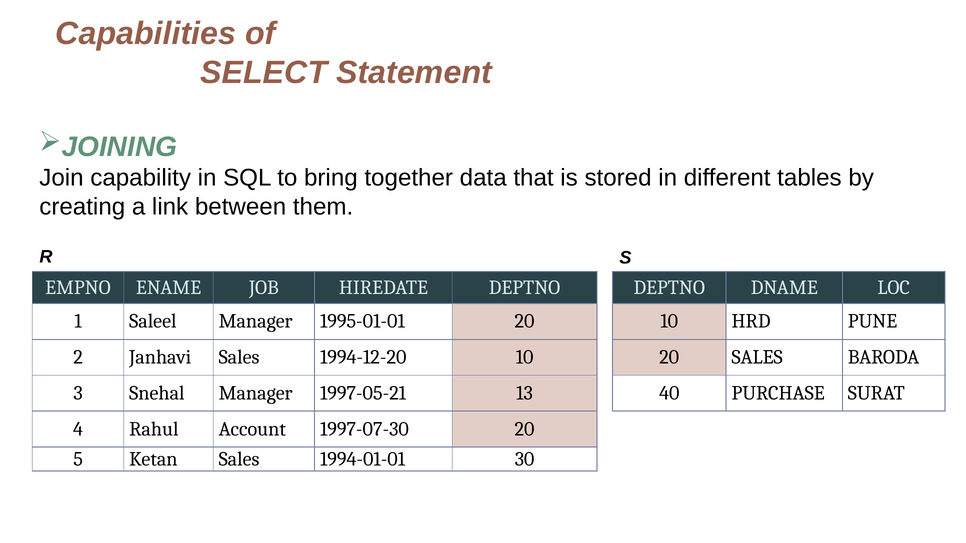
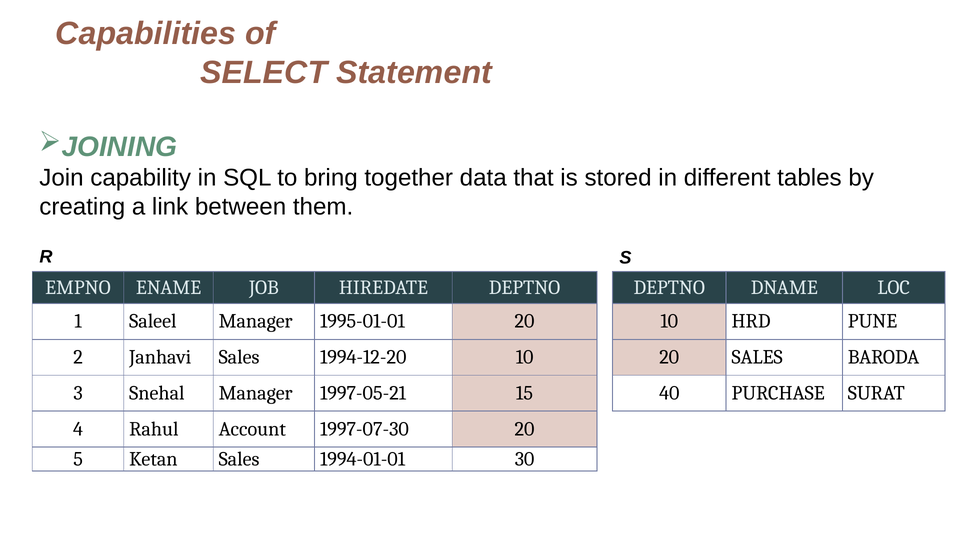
13: 13 -> 15 (525, 393)
